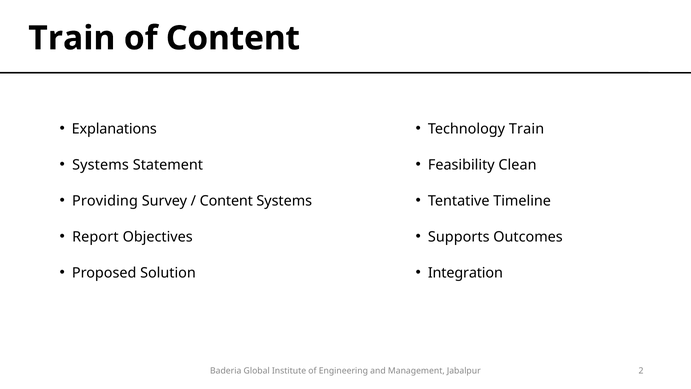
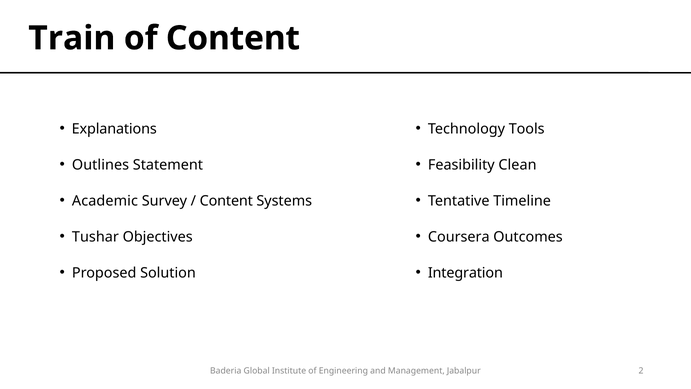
Technology Train: Train -> Tools (527, 129)
Systems: Systems -> Outlines (101, 165)
Providing: Providing -> Academic (105, 201)
Report: Report -> Tushar (95, 237)
Supports: Supports -> Coursera (459, 237)
